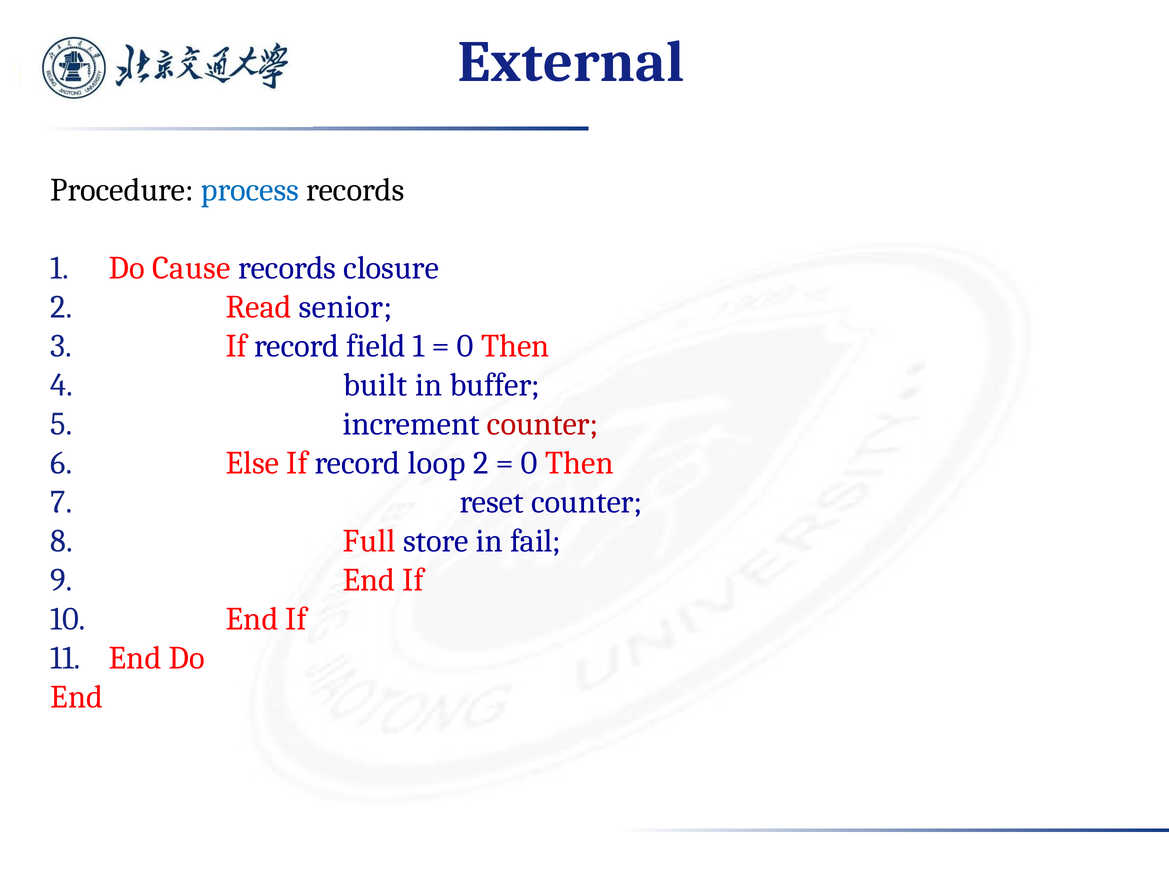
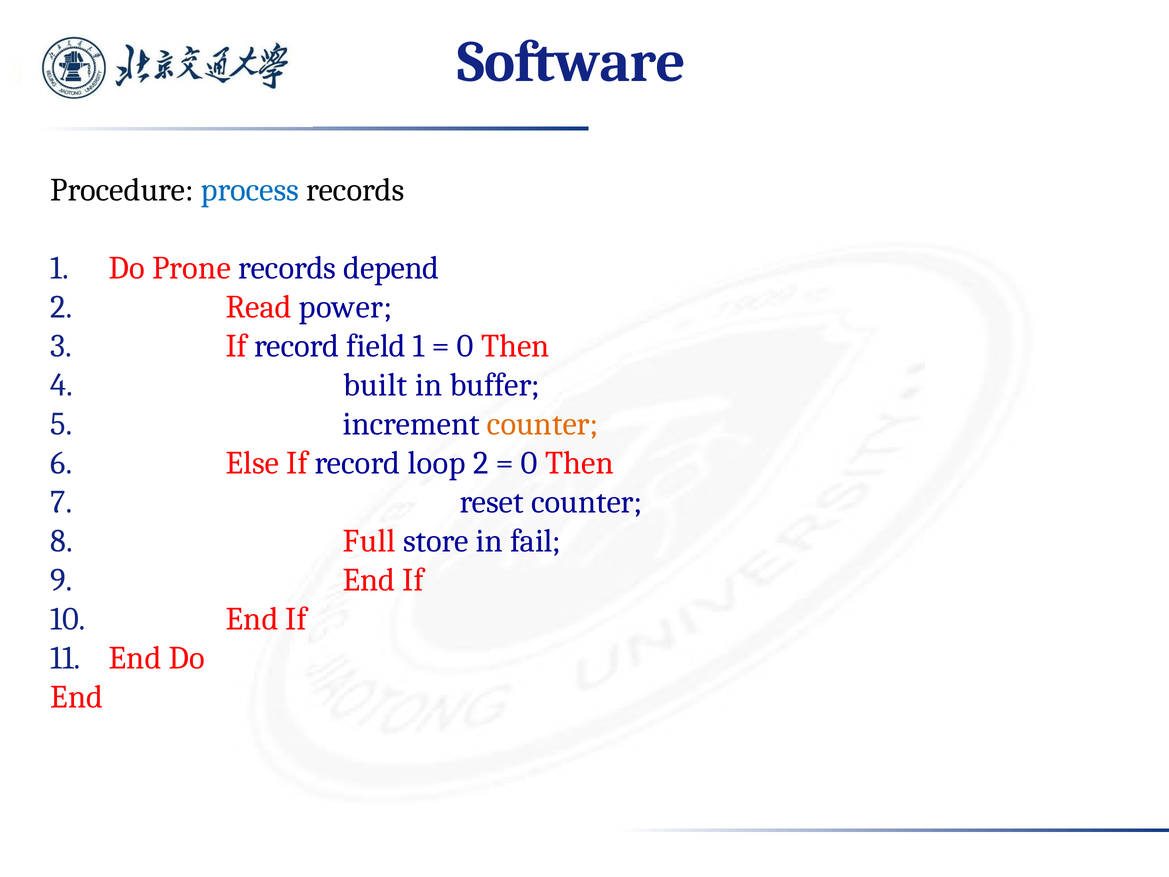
External: External -> Software (572, 62)
Cause: Cause -> Prone (191, 268)
closure: closure -> depend (391, 268)
senior: senior -> power (345, 307)
counter colour: red -> orange (543, 424)
